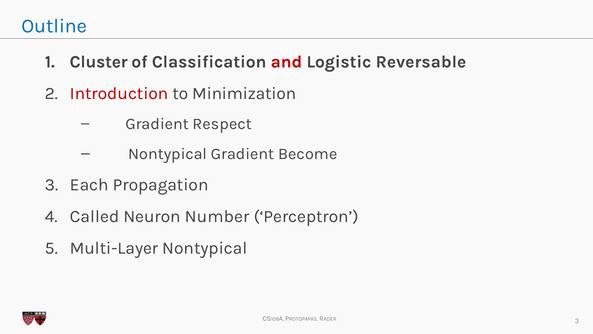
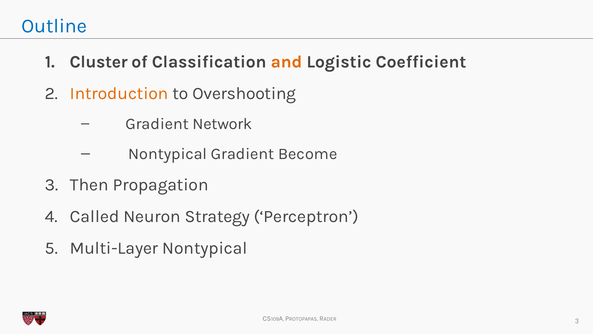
and colour: red -> orange (286, 62)
Reversable: Reversable -> Coefficient (421, 62)
Introduction colour: red -> orange (119, 93)
Minimization: Minimization -> Overshooting (244, 93)
Respect: Respect -> Network (222, 124)
Each: Each -> Then (89, 185)
Number: Number -> Strategy (217, 216)
